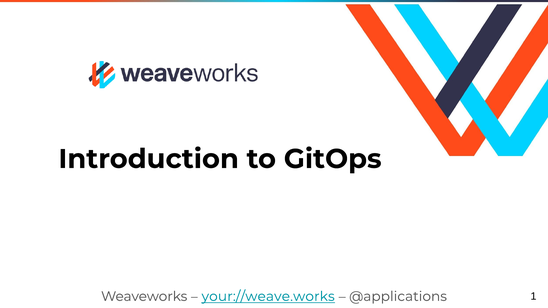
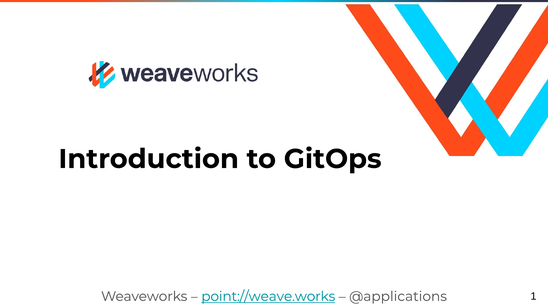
your://weave.works: your://weave.works -> point://weave.works (268, 297)
